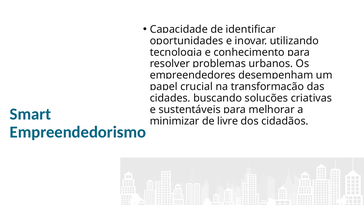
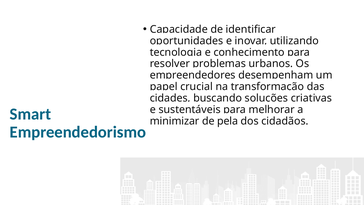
livre: livre -> pela (228, 121)
